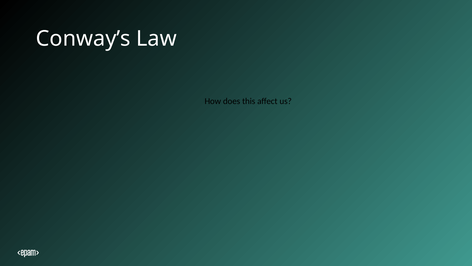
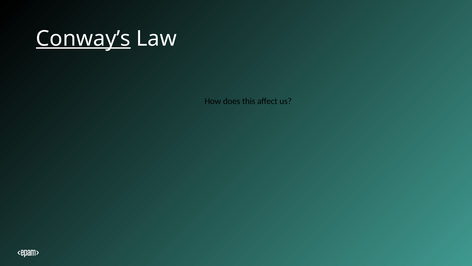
Conway’s underline: none -> present (83, 38)
